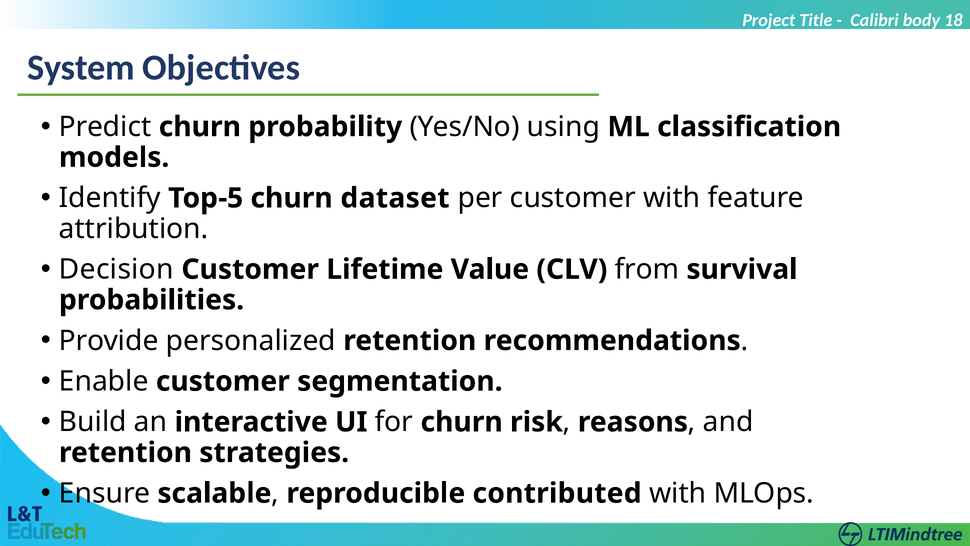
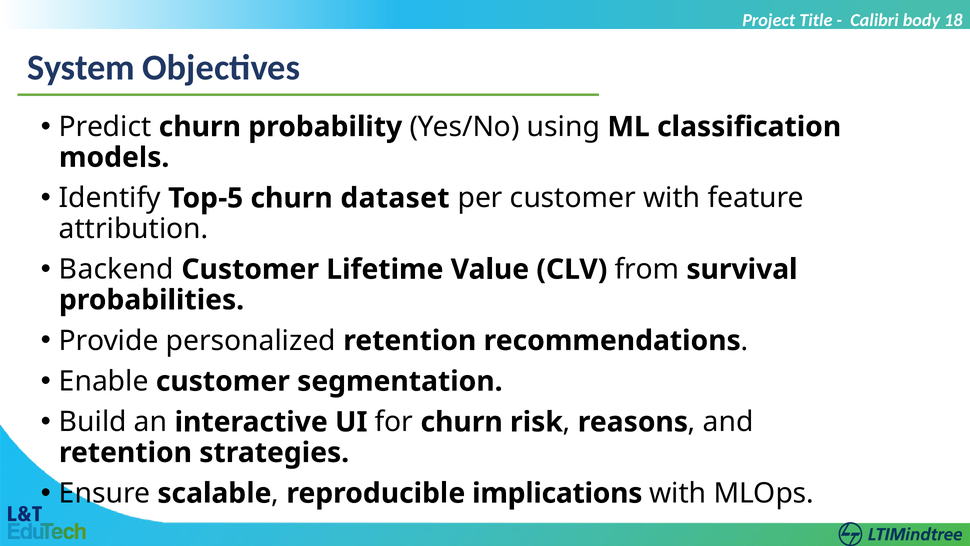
Decision: Decision -> Backend (116, 269)
contributed: contributed -> implications (557, 493)
